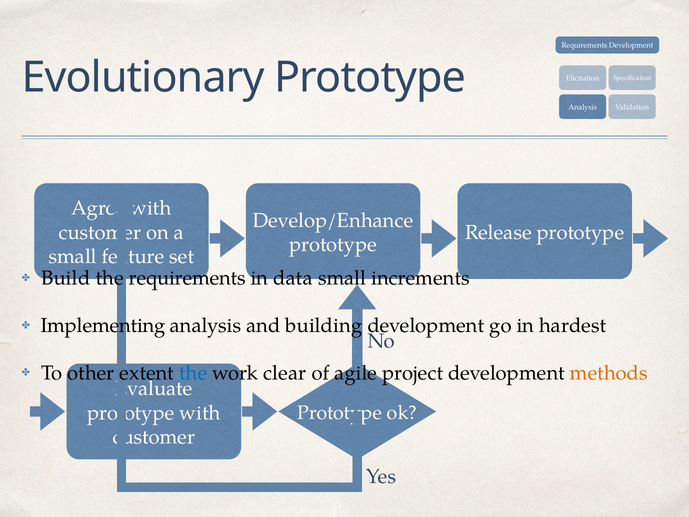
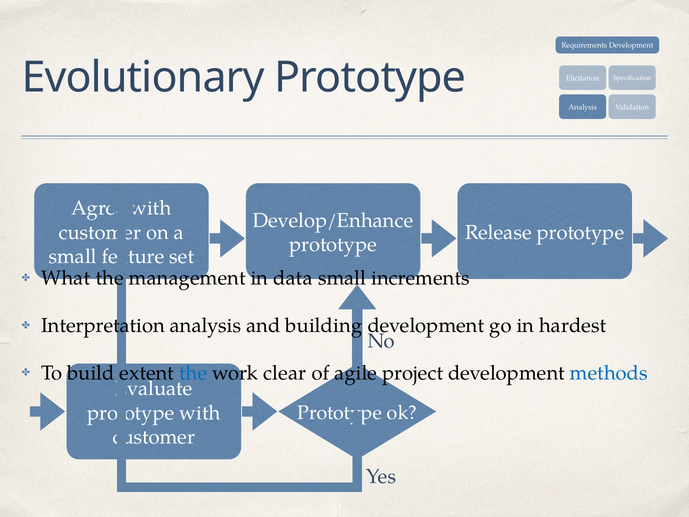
Build: Build -> What (66, 278)
the requirements: requirements -> management (187, 278)
Implementing: Implementing -> Interpretation (103, 326)
other: other -> build (91, 373)
methods colour: orange -> blue (609, 373)
